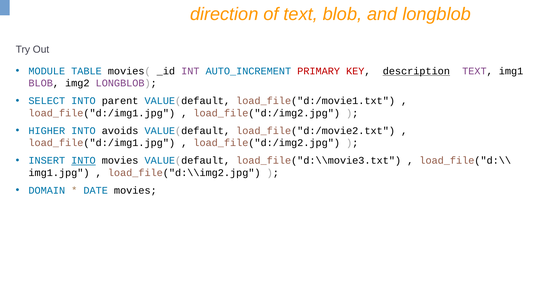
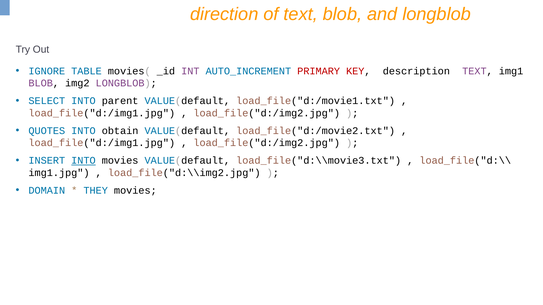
MODULE: MODULE -> IGNORE (47, 71)
description underline: present -> none (416, 71)
HIGHER: HIGHER -> QUOTES (47, 131)
avoids: avoids -> obtain (120, 131)
DATE: DATE -> THEY (96, 191)
